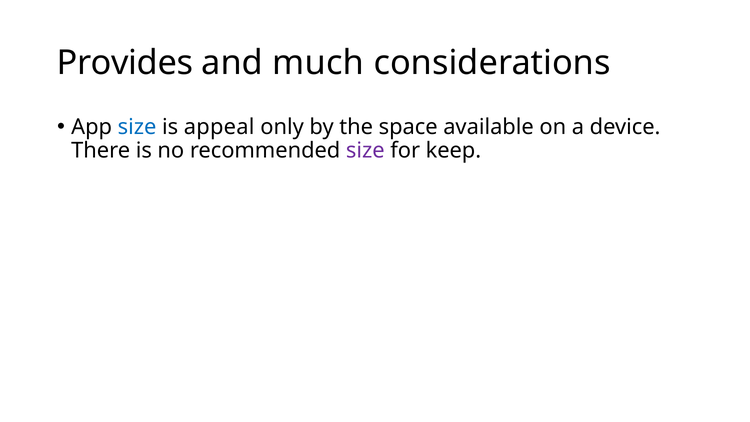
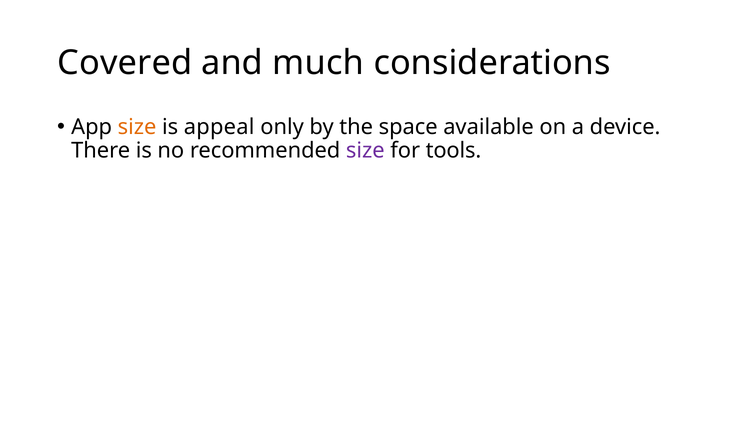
Provides: Provides -> Covered (125, 63)
size colour: blue -> orange (137, 127)
keep: keep -> tools (453, 150)
